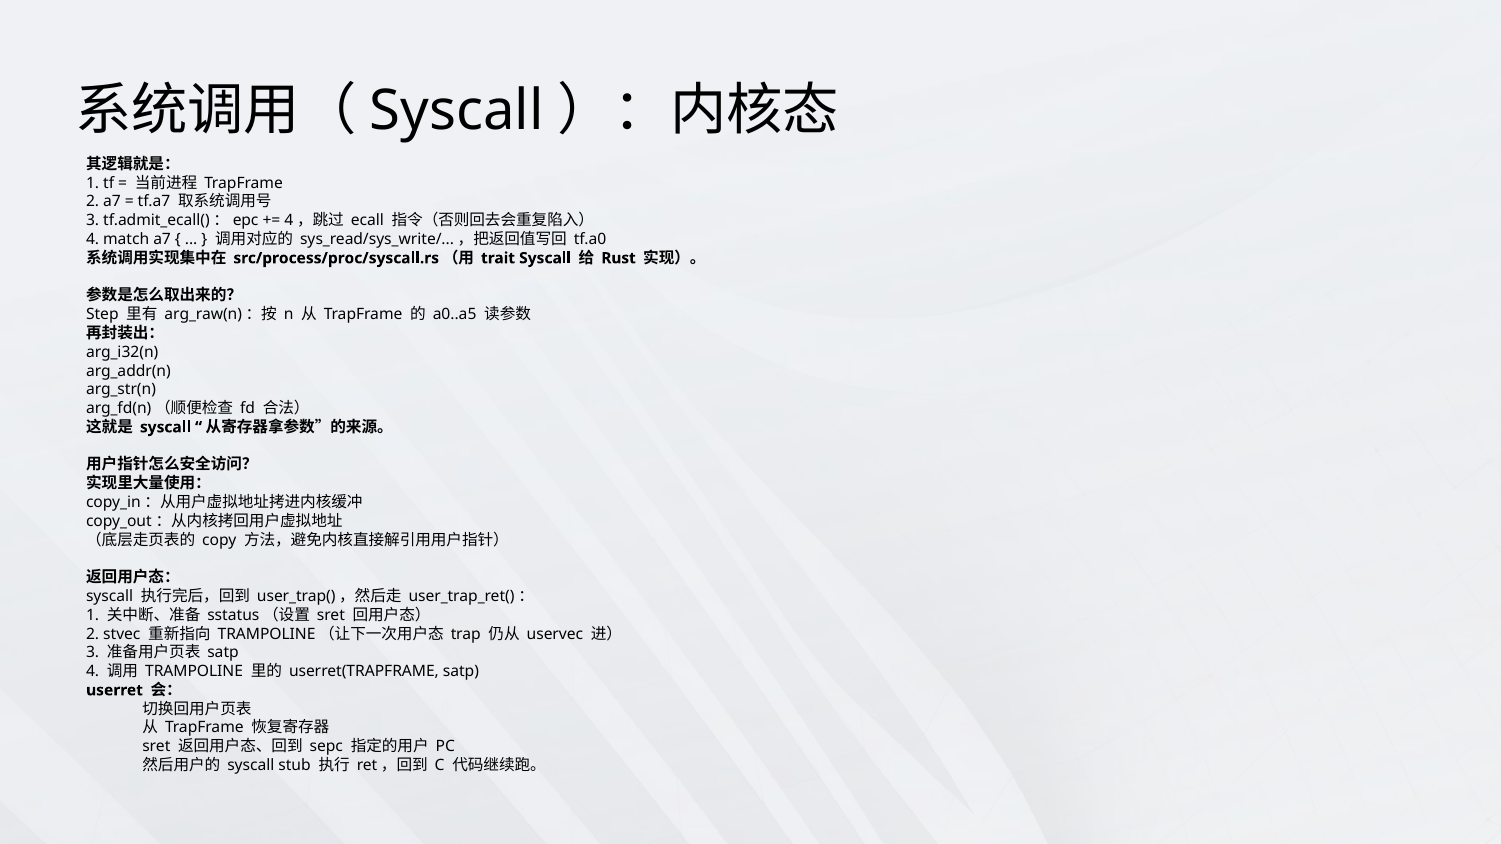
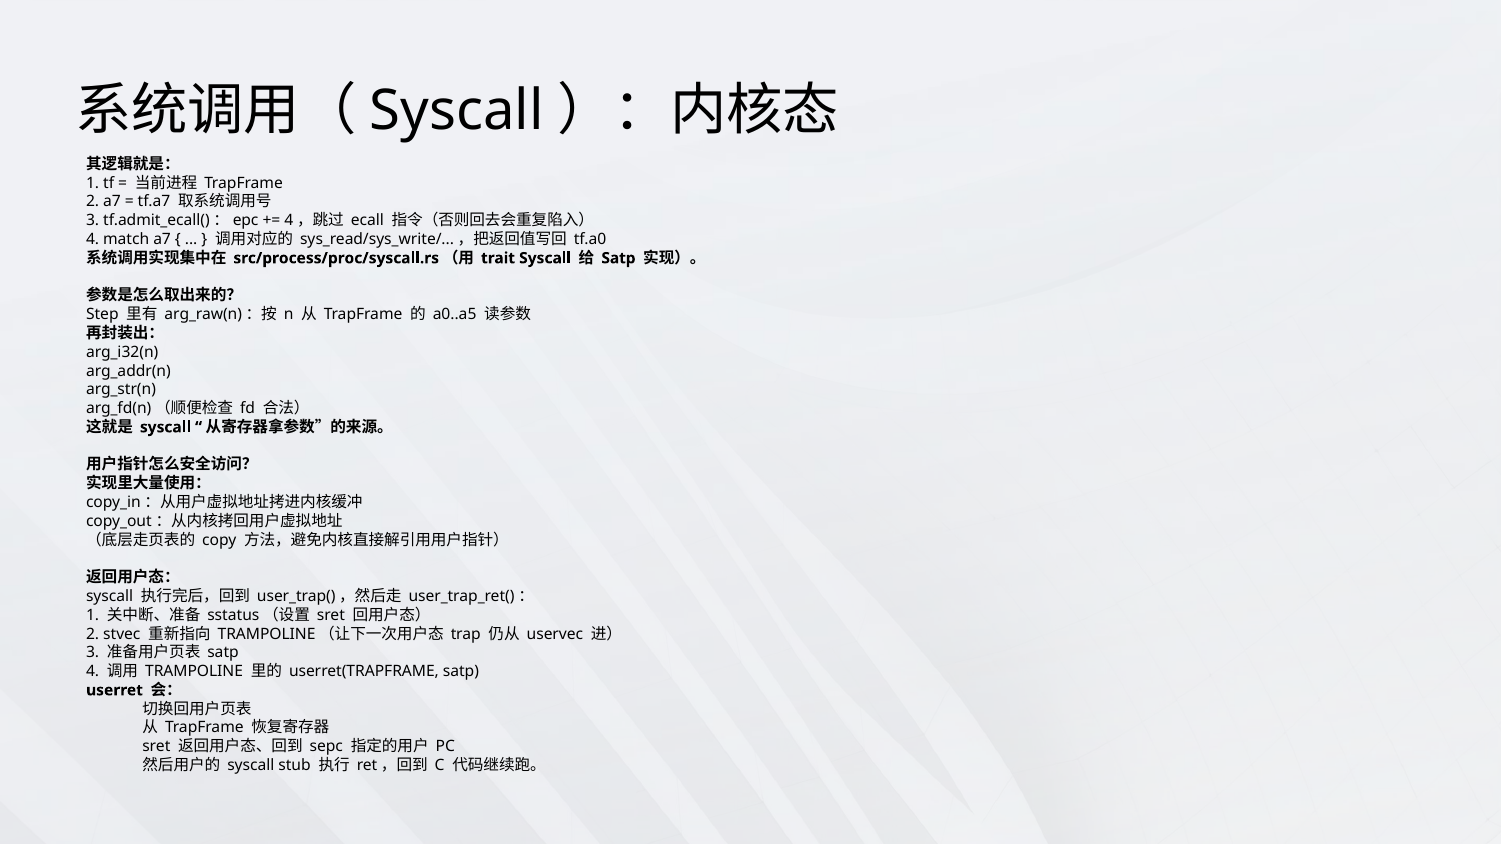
Rust: Rust -> Satp (618, 258)
